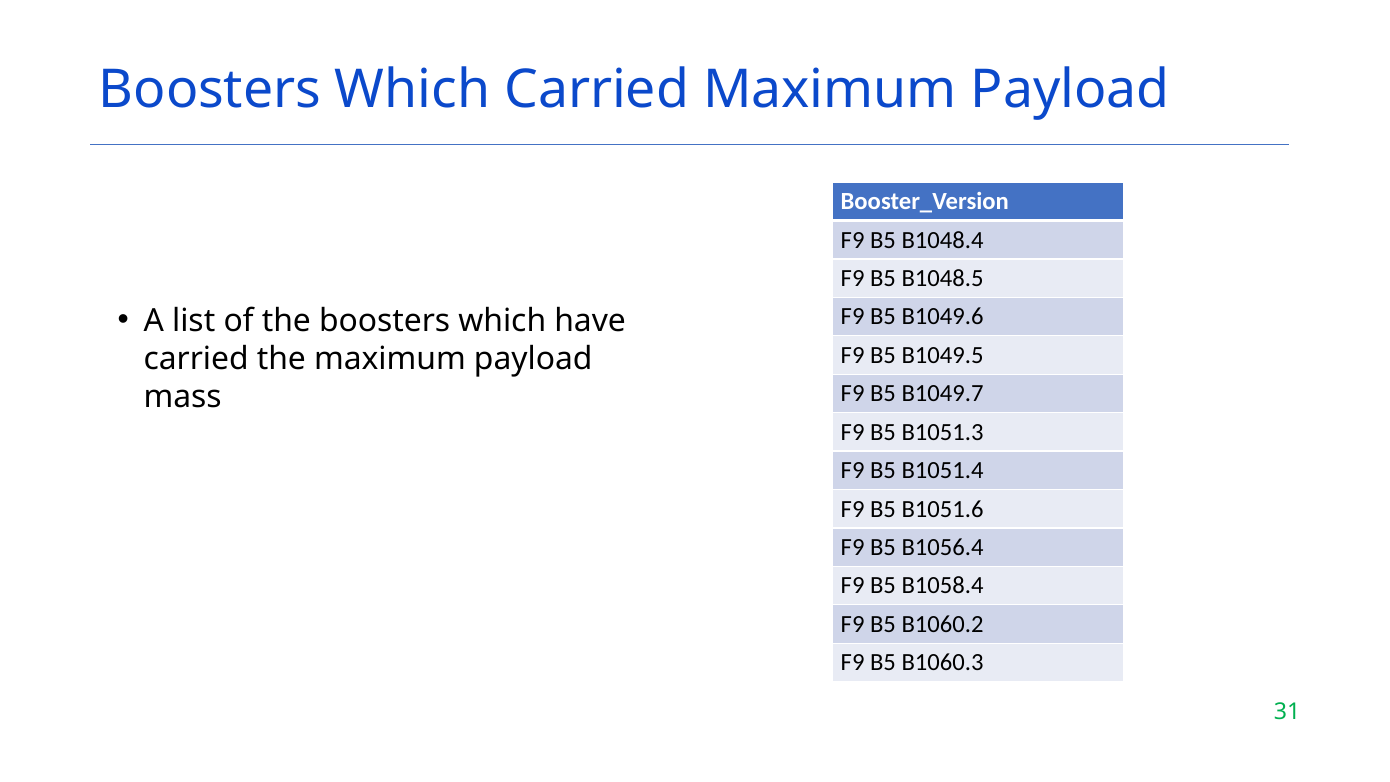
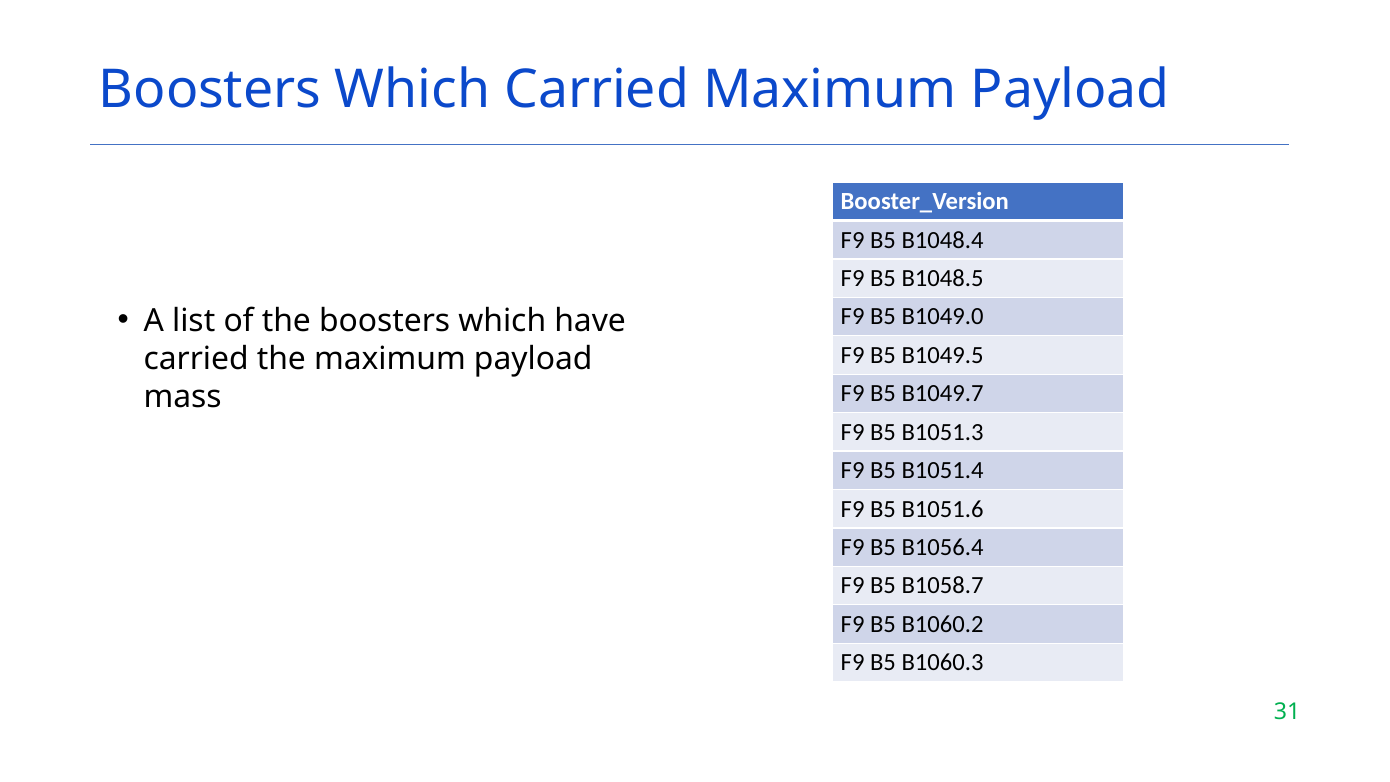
B1049.6: B1049.6 -> B1049.0 (943, 317)
B1058.4: B1058.4 -> B1058.7 (943, 586)
